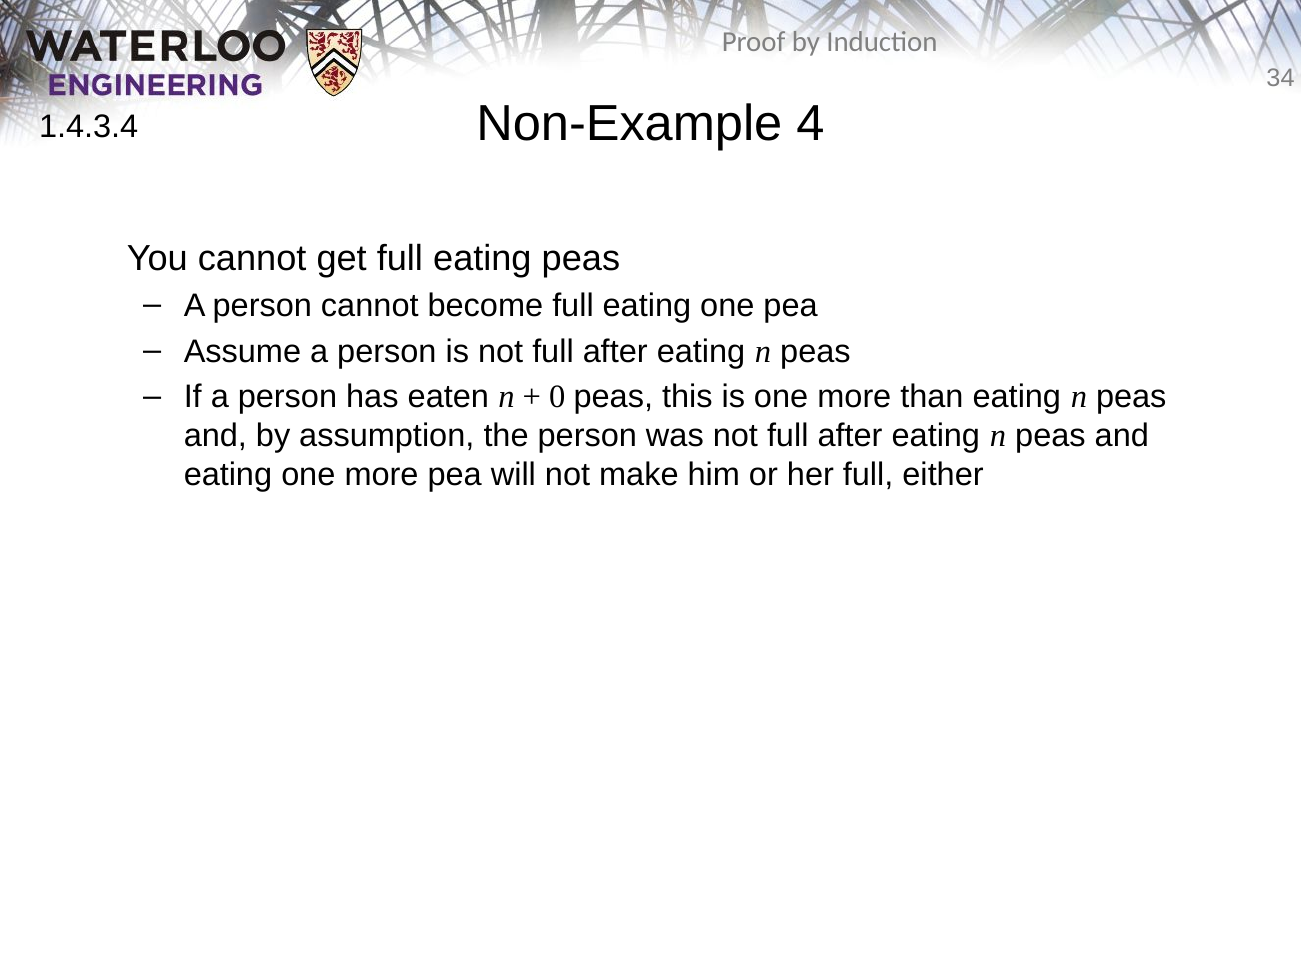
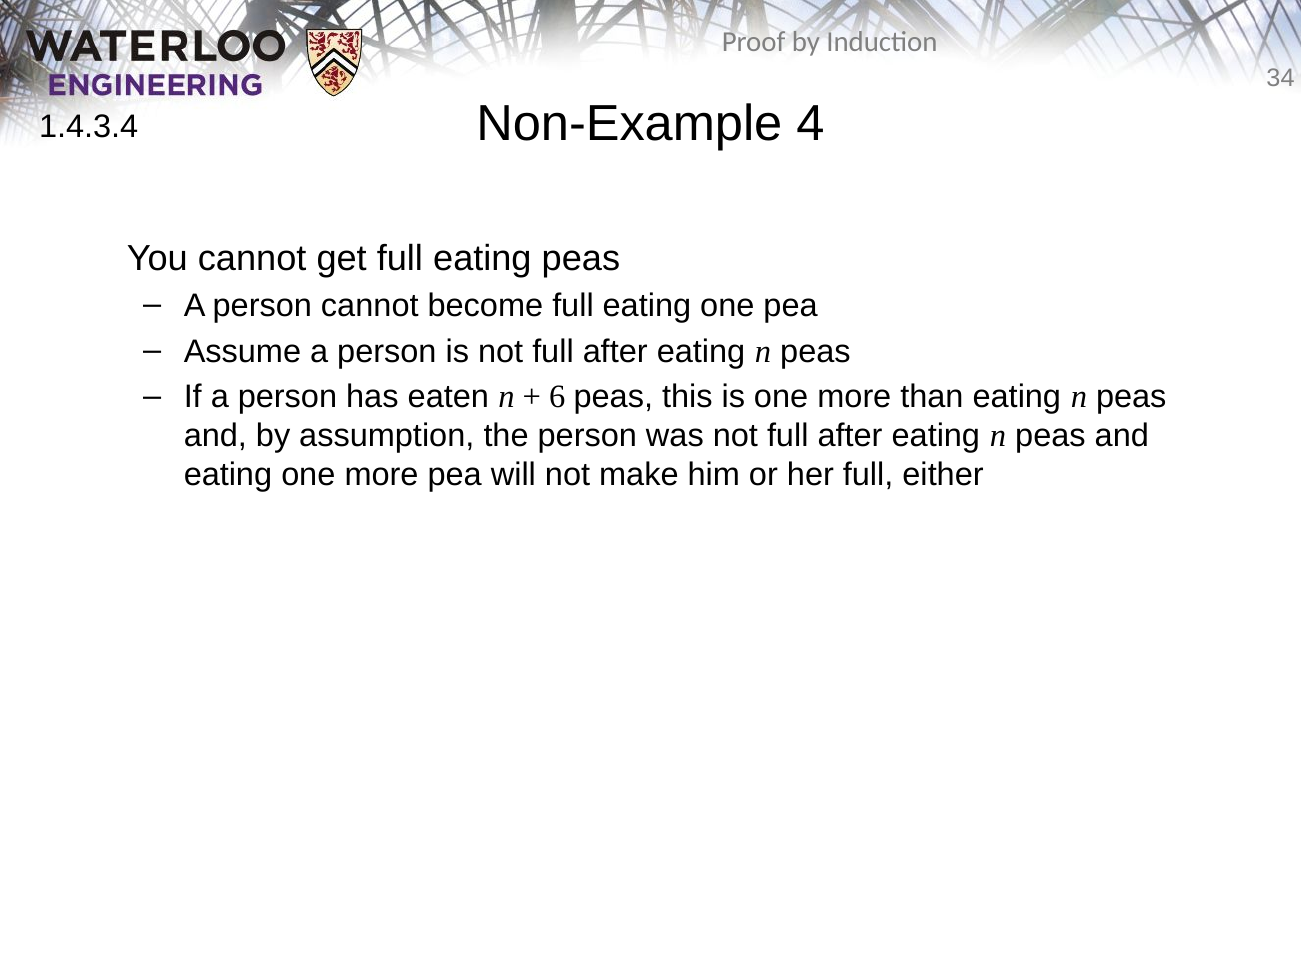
0: 0 -> 6 (557, 397)
